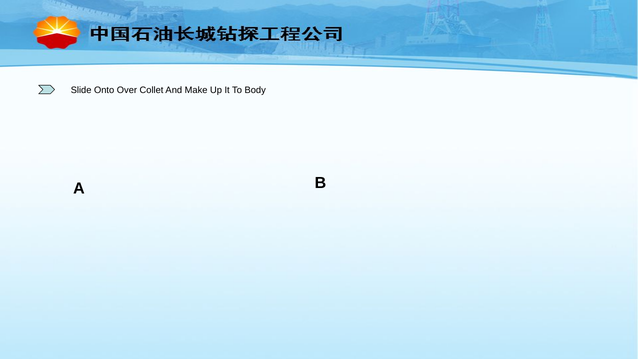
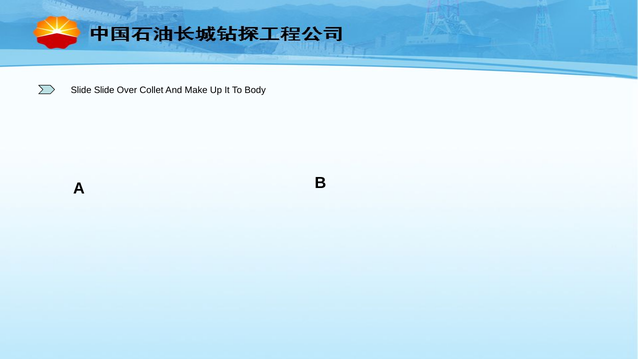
Slide Onto: Onto -> Slide (104, 90)
